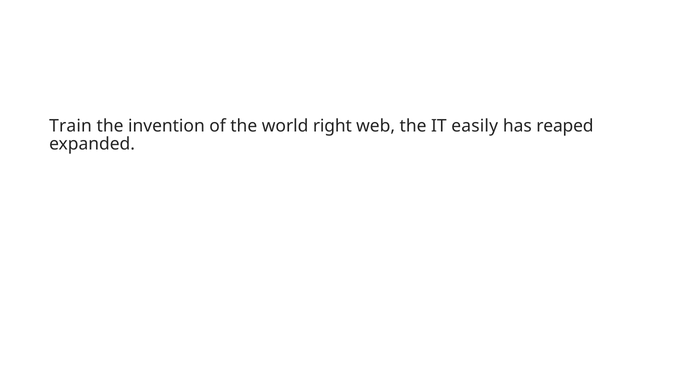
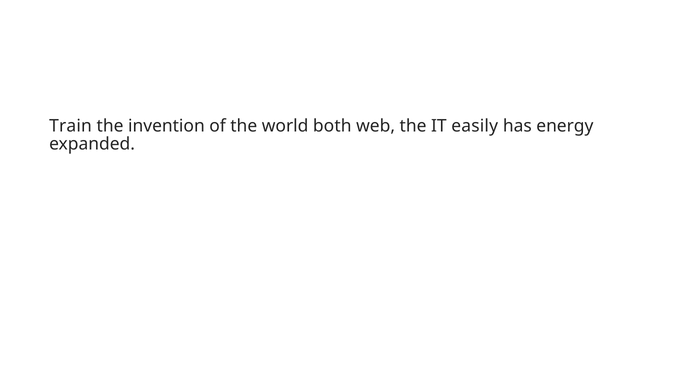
right: right -> both (332, 126)
reaped: reaped -> energy (565, 126)
